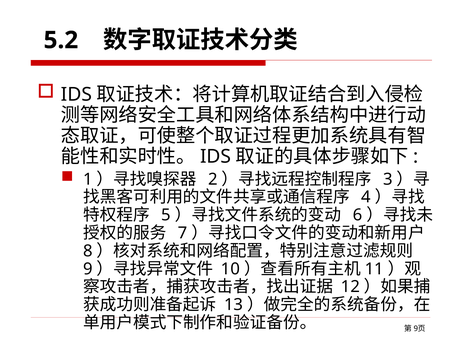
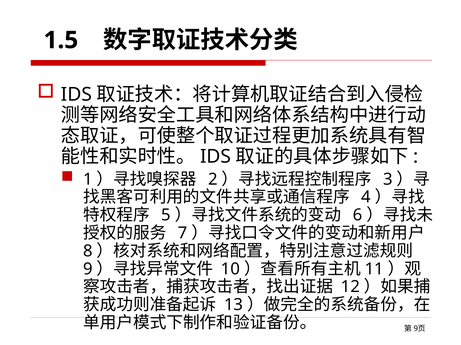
5.2: 5.2 -> 1.5 (61, 40)
